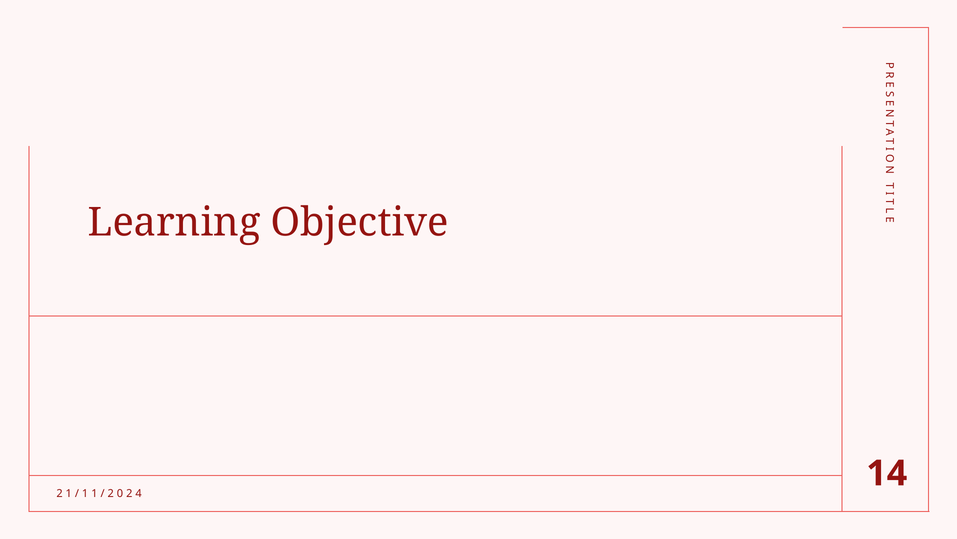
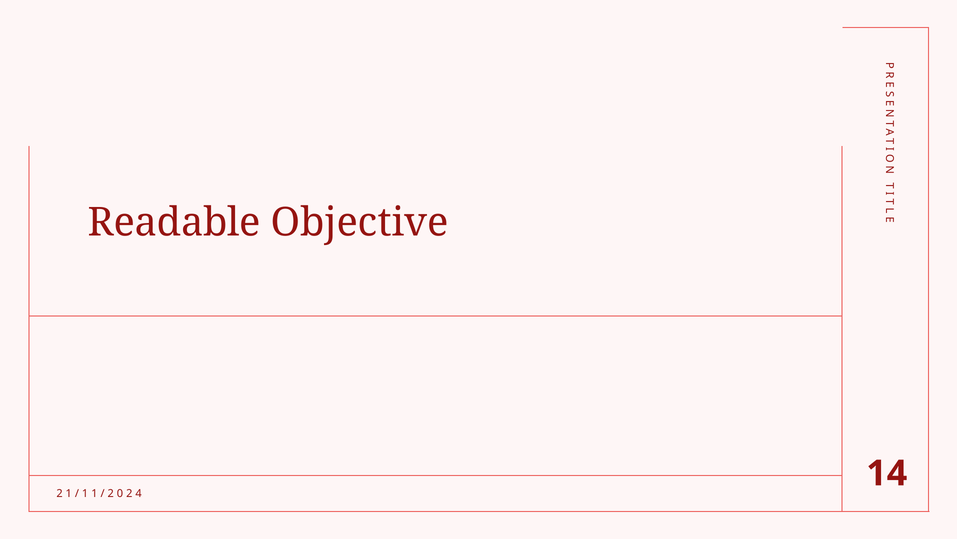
Learning: Learning -> Readable (174, 222)
